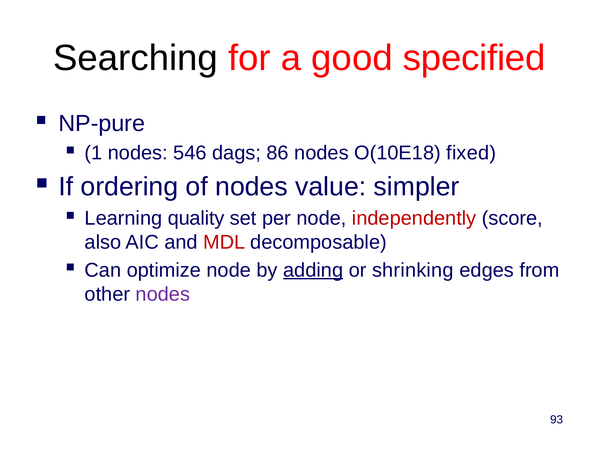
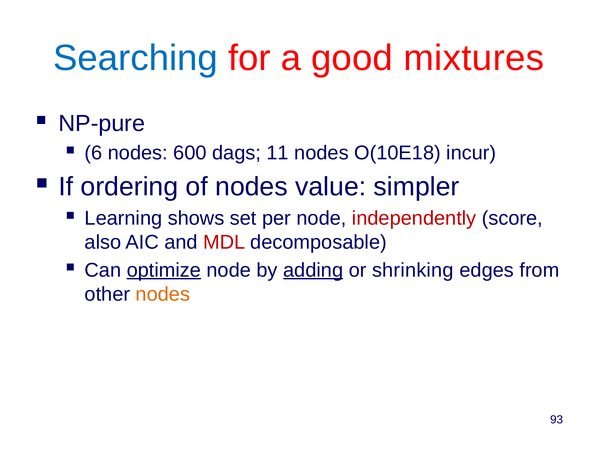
Searching colour: black -> blue (135, 58)
specified: specified -> mixtures (474, 58)
1: 1 -> 6 (93, 153)
546: 546 -> 600 (190, 153)
86: 86 -> 11 (278, 153)
fixed: fixed -> incur (471, 153)
quality: quality -> shows (196, 218)
optimize underline: none -> present (164, 270)
nodes colour: purple -> orange (163, 294)
